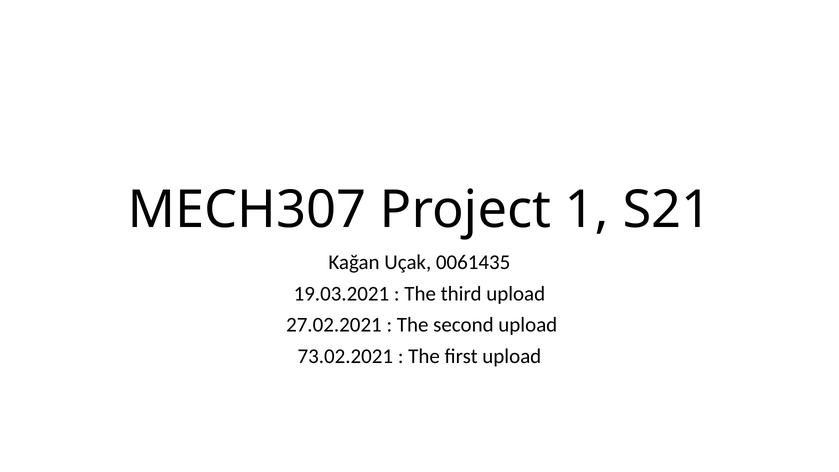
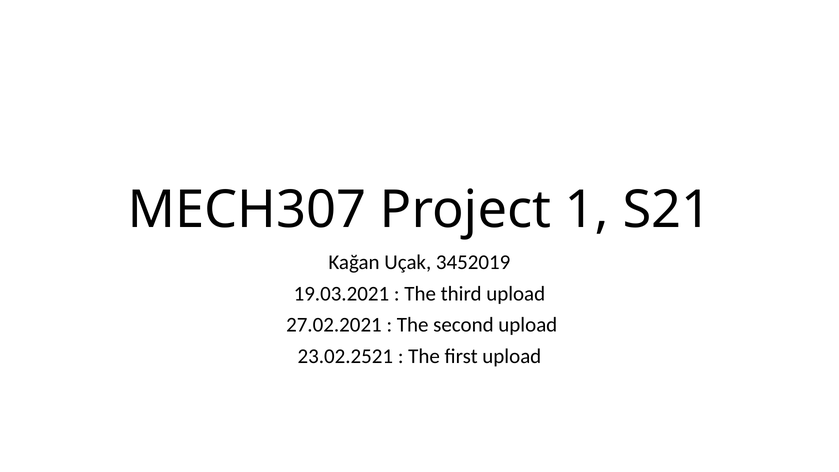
0061435: 0061435 -> 3452019 (473, 262)
73.02.2021: 73.02.2021 -> 23.02.2521 (345, 356)
